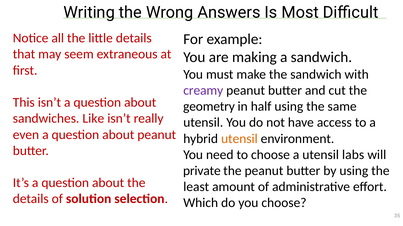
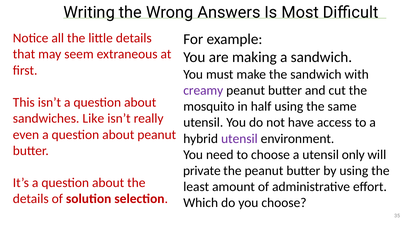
geometry: geometry -> mosquito (209, 107)
utensil colour: orange -> purple (239, 139)
labs: labs -> only (353, 155)
